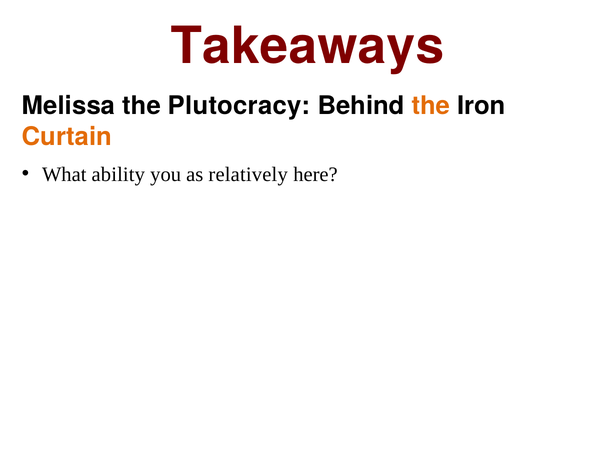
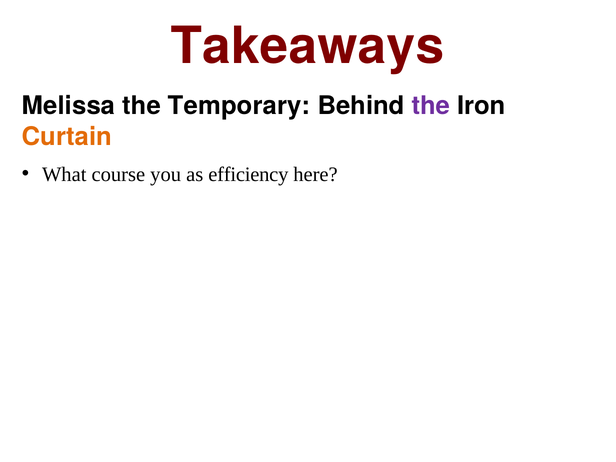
Plutocracy: Plutocracy -> Temporary (239, 106)
the colour: orange -> purple (431, 106)
ability: ability -> course (118, 174)
relatively: relatively -> efficiency (248, 174)
